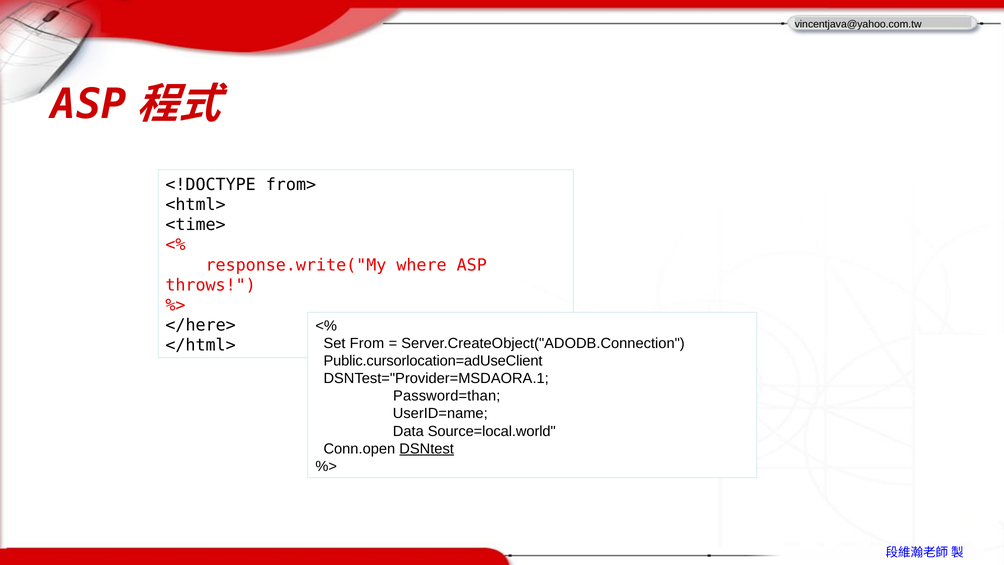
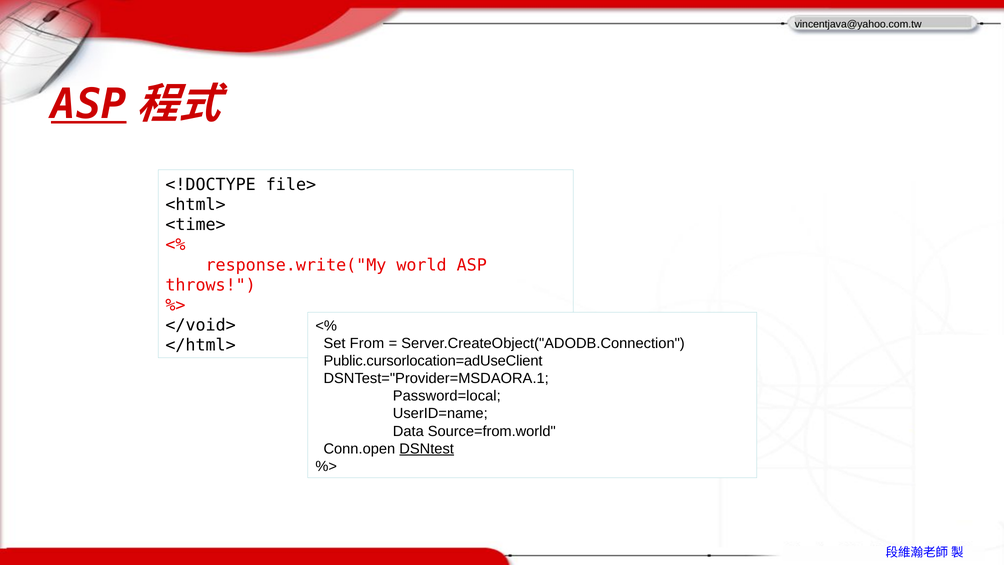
ASP underline: none -> present (89, 104)
from>: from> -> file> (291, 185)
where: where -> world (422, 265)
</here>: </here> -> </void> (201, 325)
Password=than: Password=than -> Password=local (447, 396)
Source=local.world: Source=local.world -> Source=from.world (492, 431)
